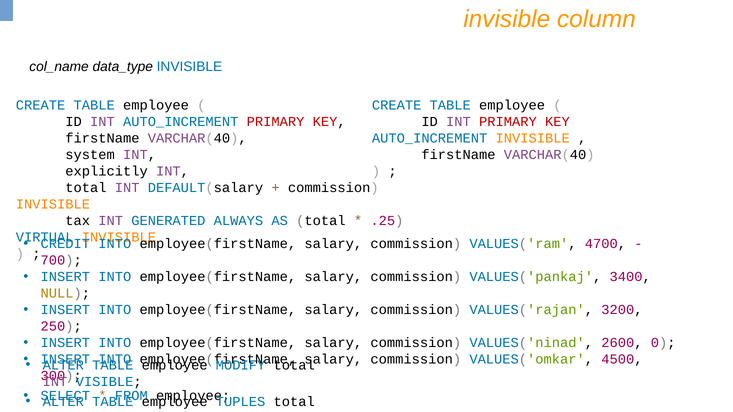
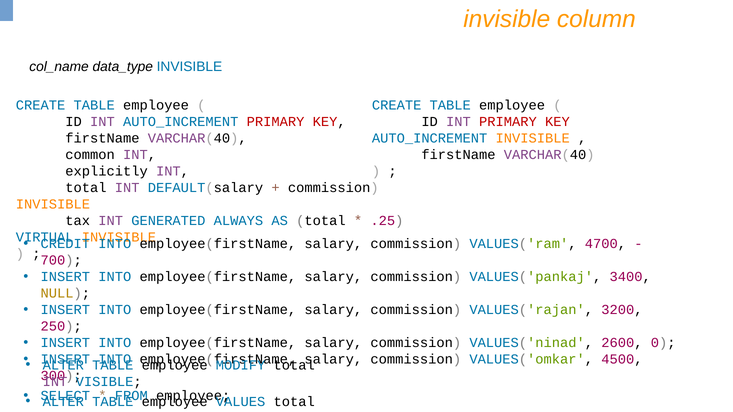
system: system -> common (90, 155)
TUPLES: TUPLES -> VALUES (241, 402)
